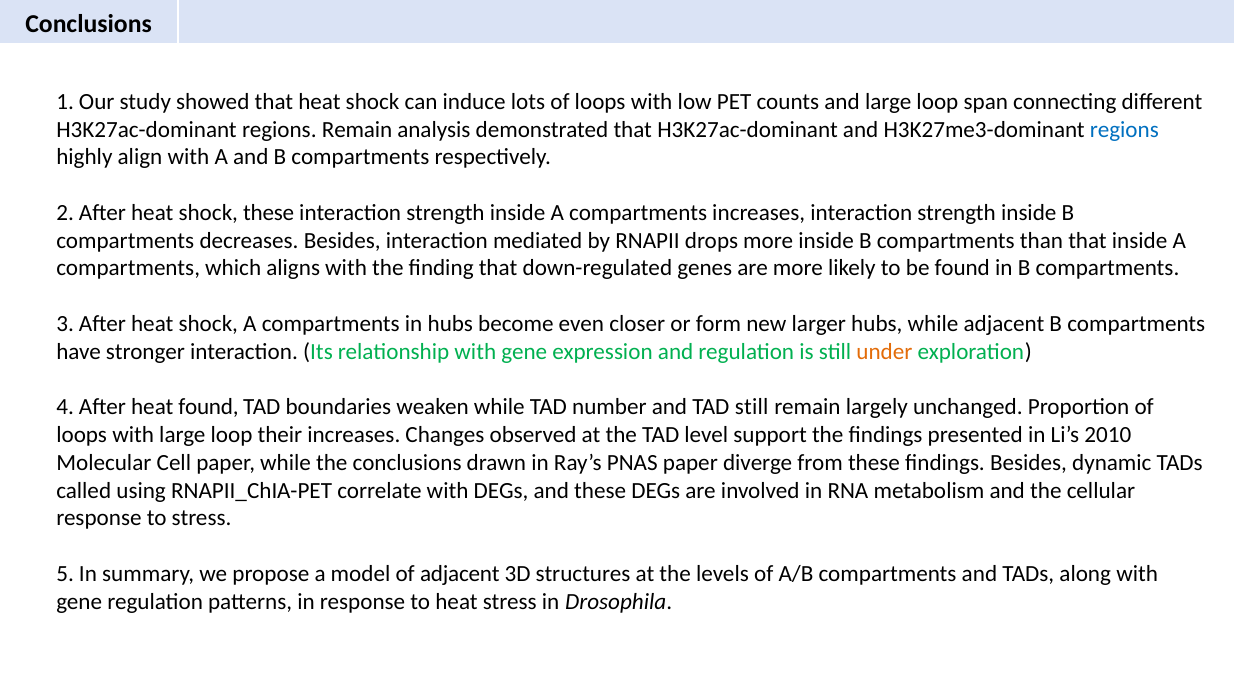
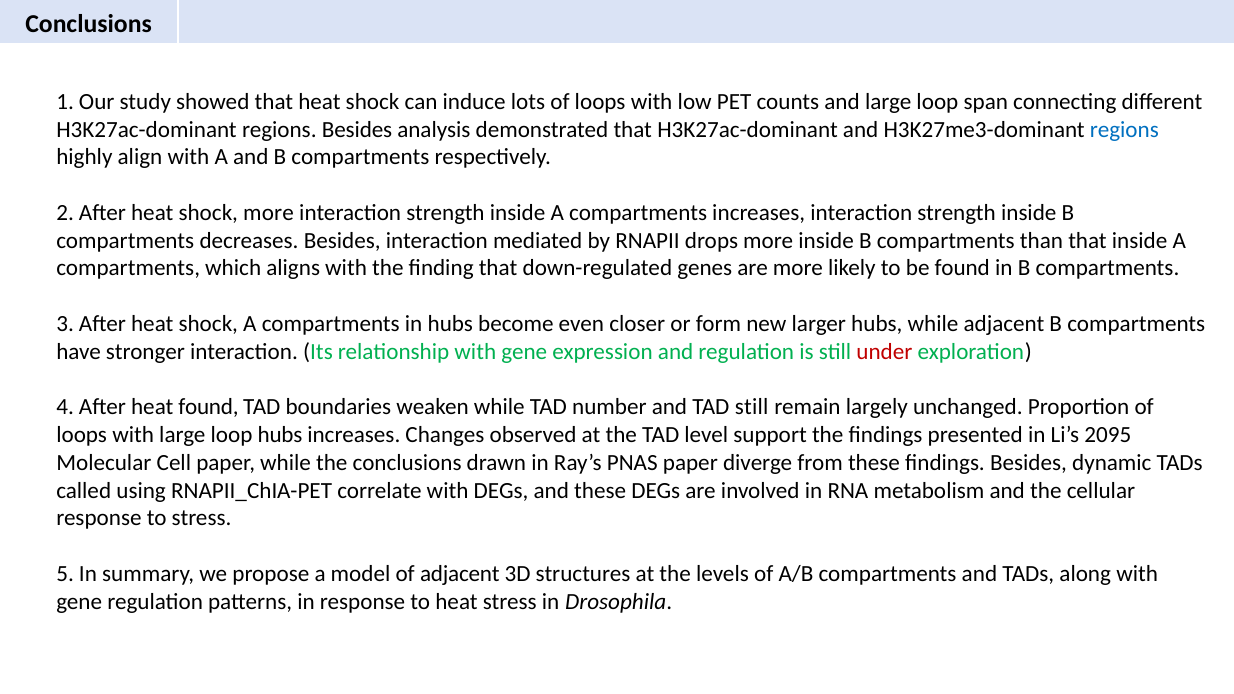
regions Remain: Remain -> Besides (357, 130)
shock these: these -> more (269, 213)
under colour: orange -> red (884, 352)
loop their: their -> hubs (280, 435)
2010: 2010 -> 2095 (1108, 435)
